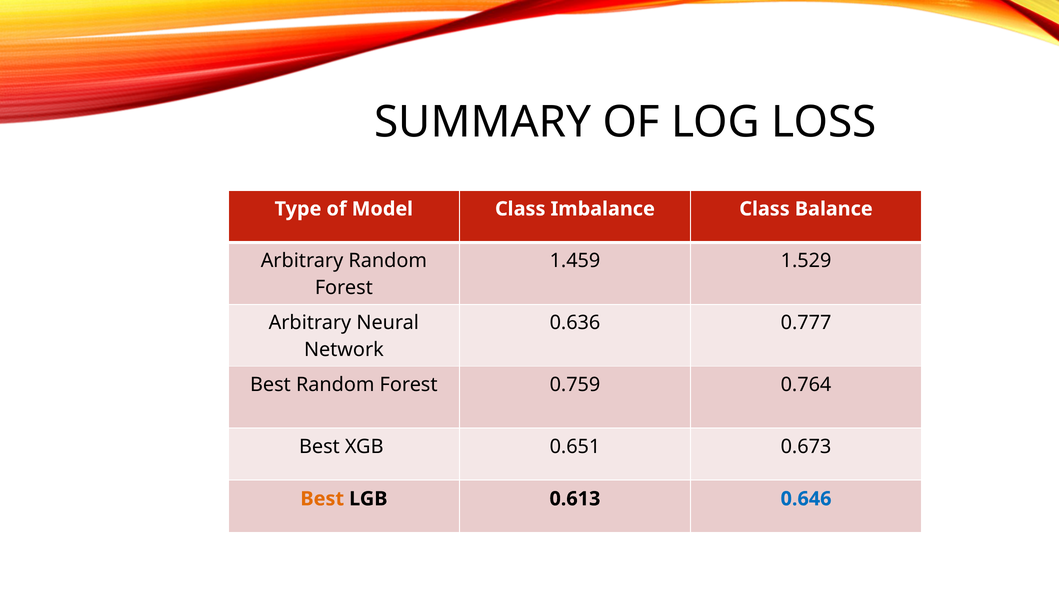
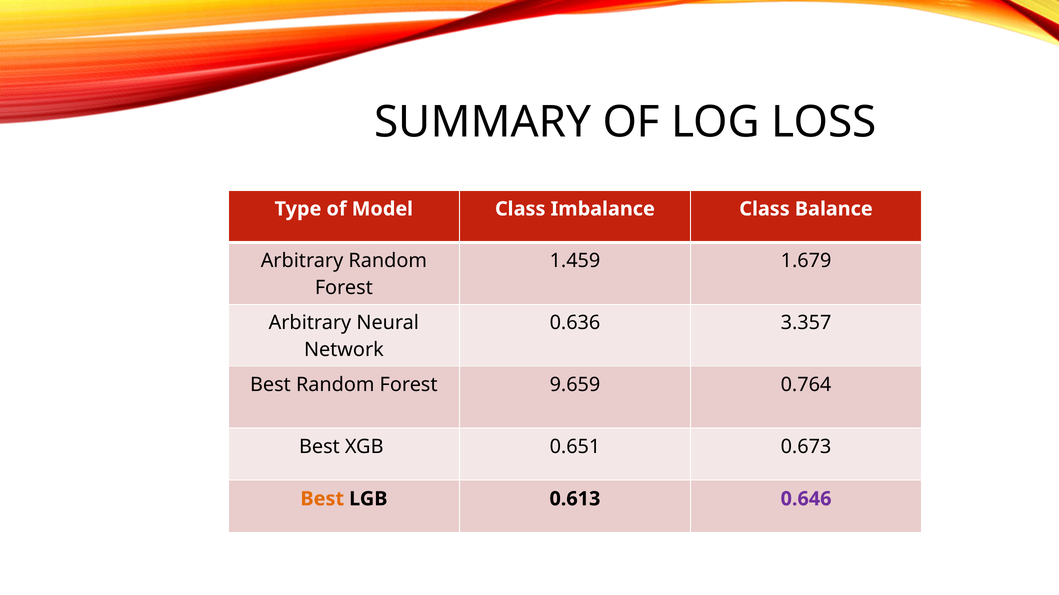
1.529: 1.529 -> 1.679 (806, 261)
0.777: 0.777 -> 3.357 (806, 323)
0.759: 0.759 -> 9.659 (575, 385)
0.646 colour: blue -> purple (806, 499)
